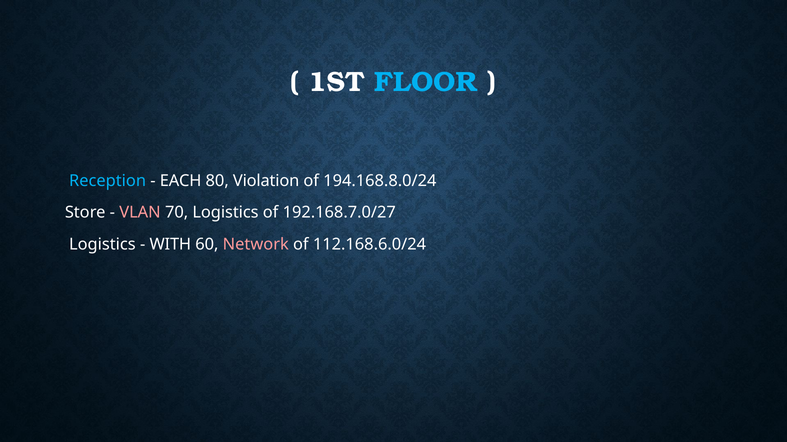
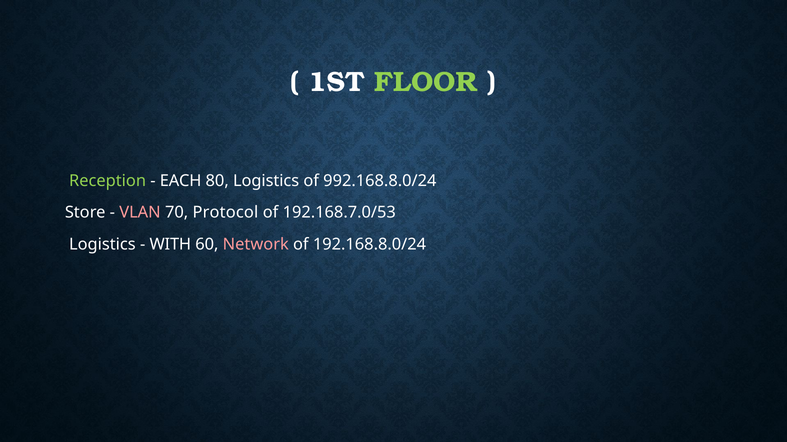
FLOOR colour: light blue -> light green (426, 82)
Reception colour: light blue -> light green (108, 181)
80 Violation: Violation -> Logistics (266, 181)
194.168.8.0/24: 194.168.8.0/24 -> 992.168.8.0/24 (380, 181)
70 Logistics: Logistics -> Protocol (225, 213)
192.168.7.0/27: 192.168.7.0/27 -> 192.168.7.0/53 (339, 213)
112.168.6.0/24: 112.168.6.0/24 -> 192.168.8.0/24 (369, 245)
